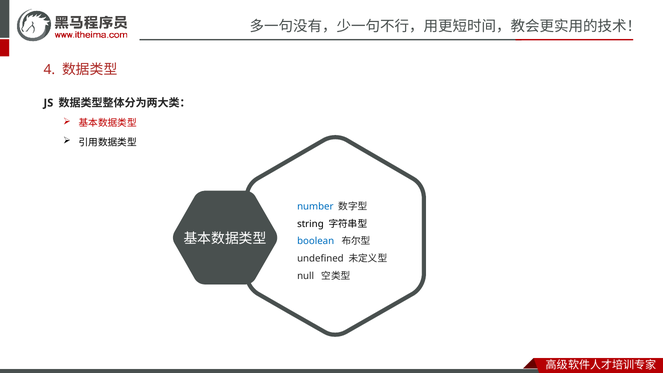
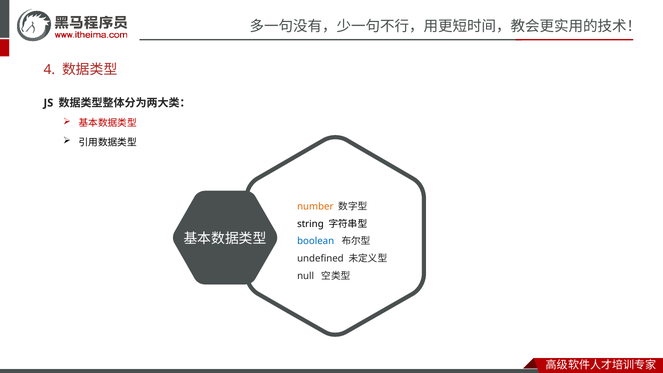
number colour: blue -> orange (315, 206)
